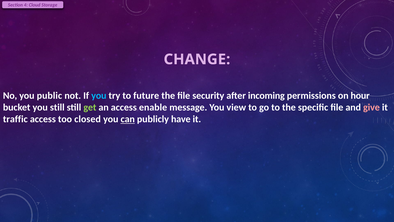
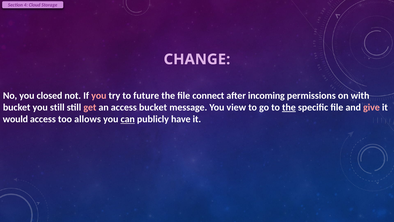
public: public -> closed (49, 95)
you colour: light blue -> pink (99, 95)
security: security -> connect (208, 95)
hour: hour -> with (360, 95)
get colour: light green -> pink (90, 107)
access enable: enable -> bucket (153, 107)
the underline: none -> present (289, 107)
traffic: traffic -> would (15, 119)
closed: closed -> allows (88, 119)
